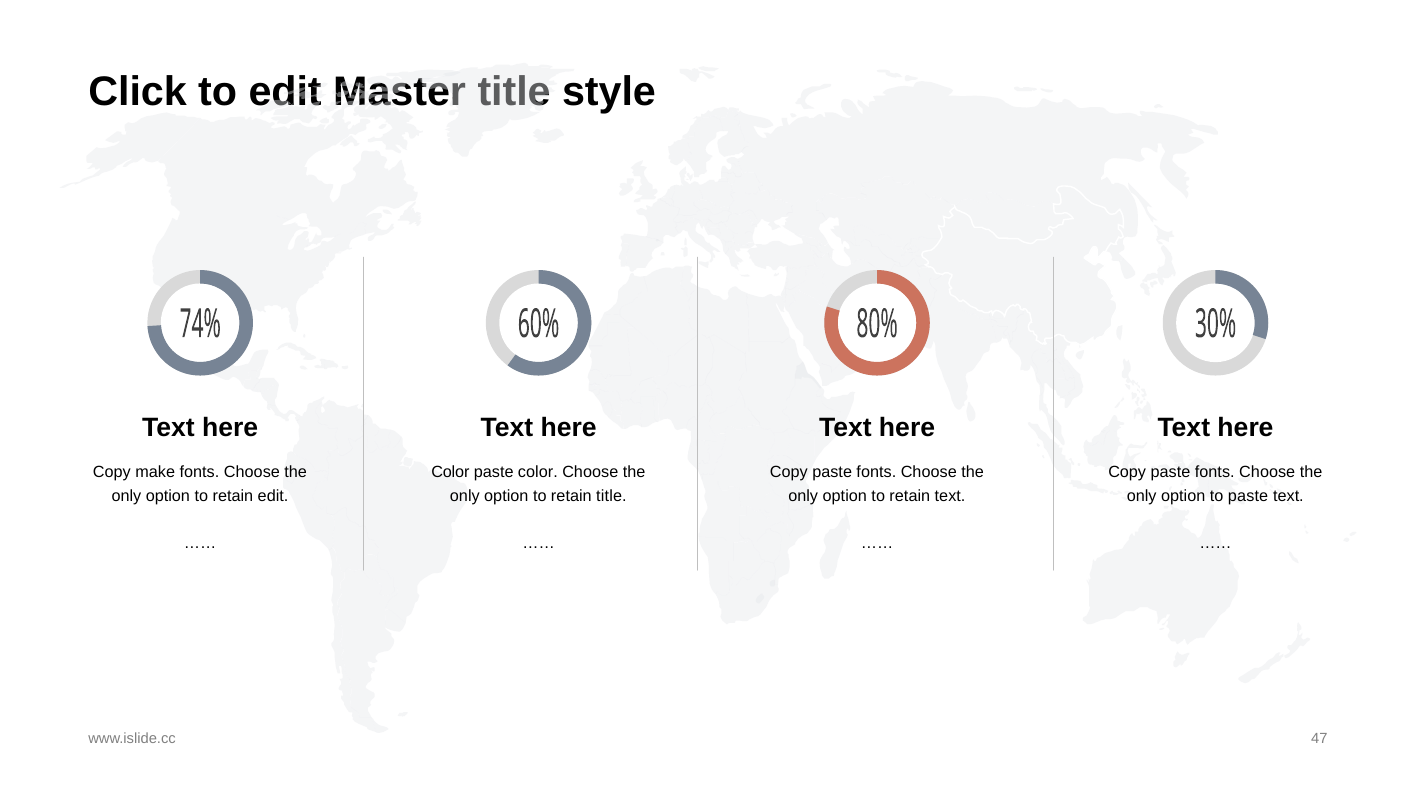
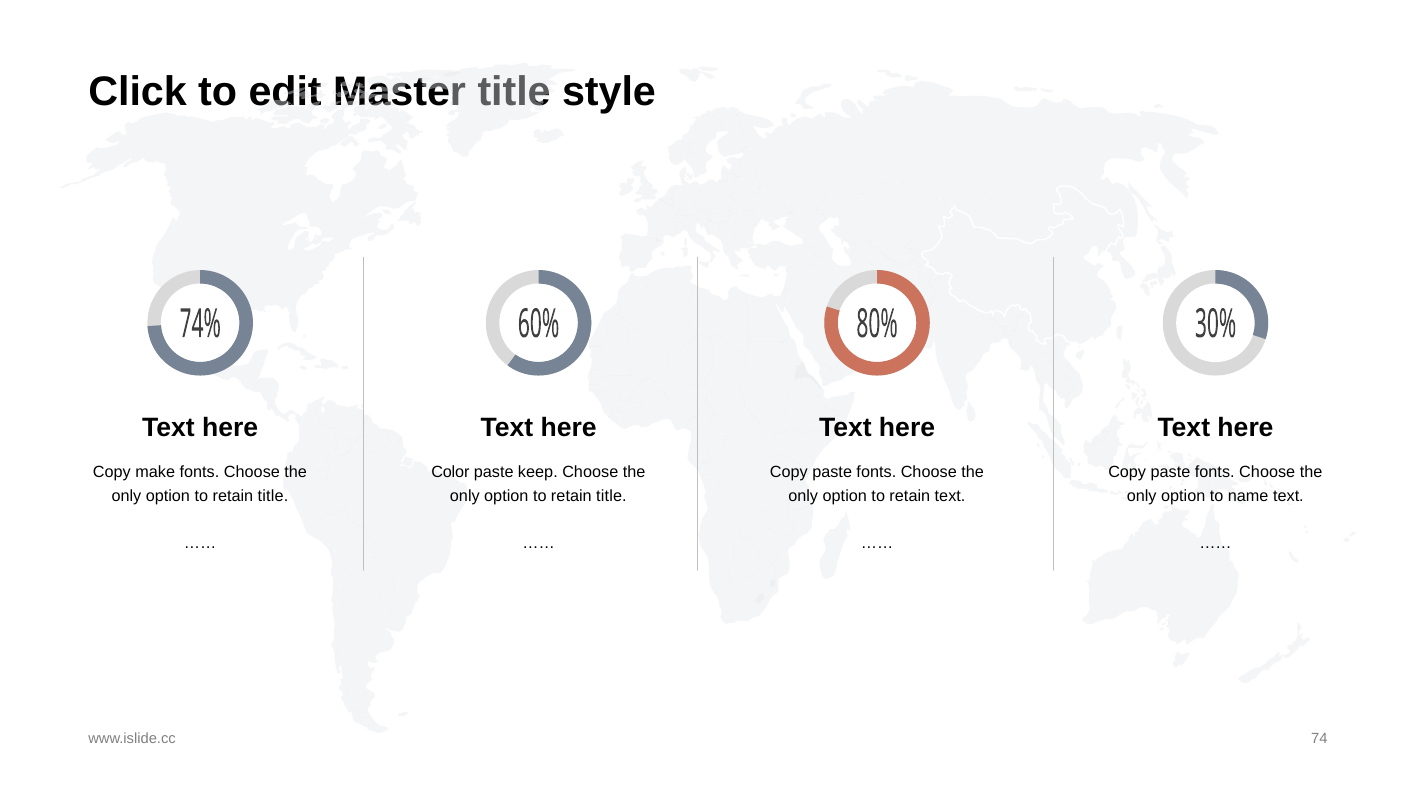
paste color: color -> keep (538, 473)
edit: edit -> title (273, 496)
to paste: paste -> name (1248, 496)
47: 47 -> 74 (1319, 739)
